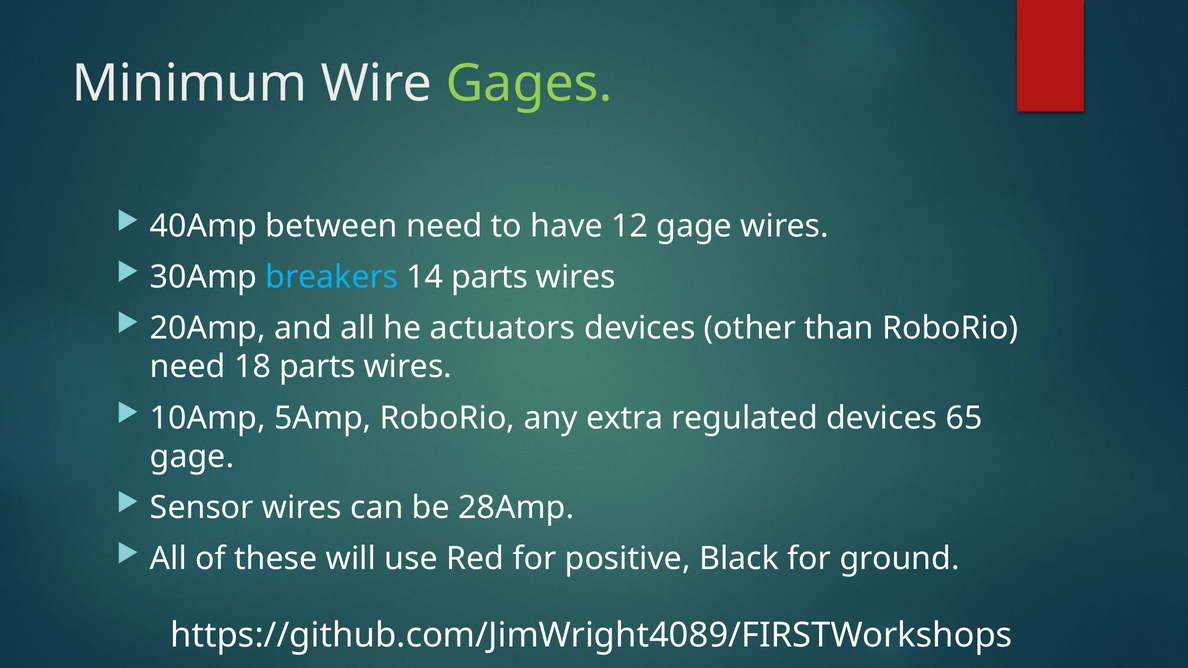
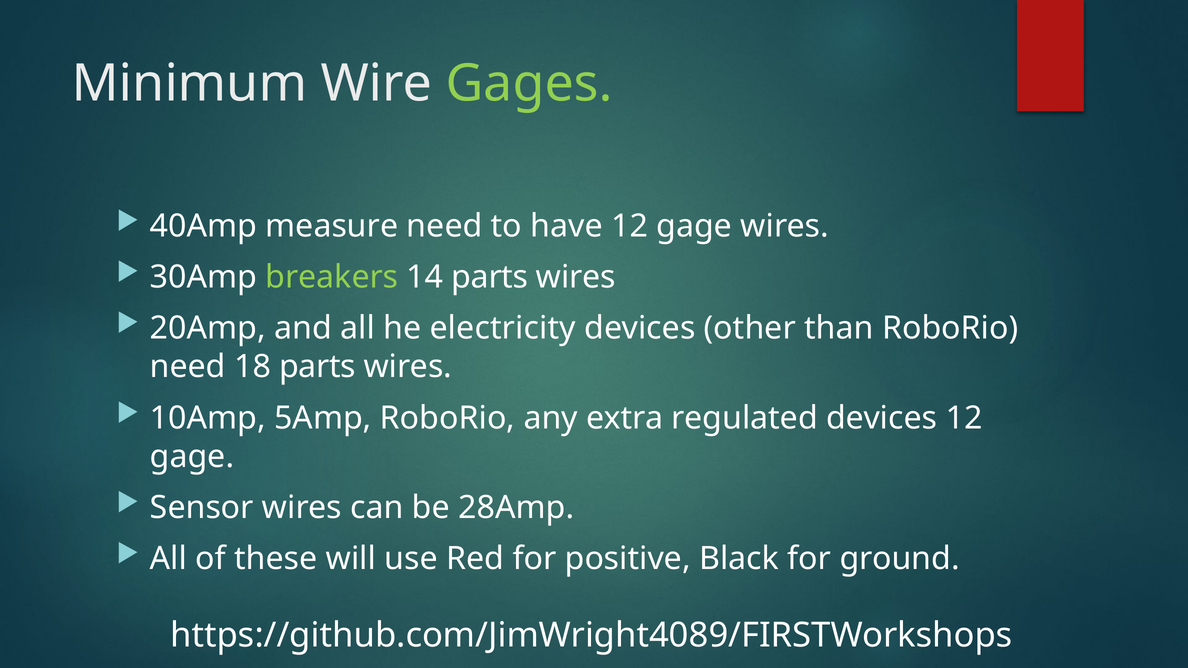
between: between -> measure (332, 226)
breakers colour: light blue -> light green (332, 277)
actuators: actuators -> electricity (503, 328)
devices 65: 65 -> 12 (964, 418)
